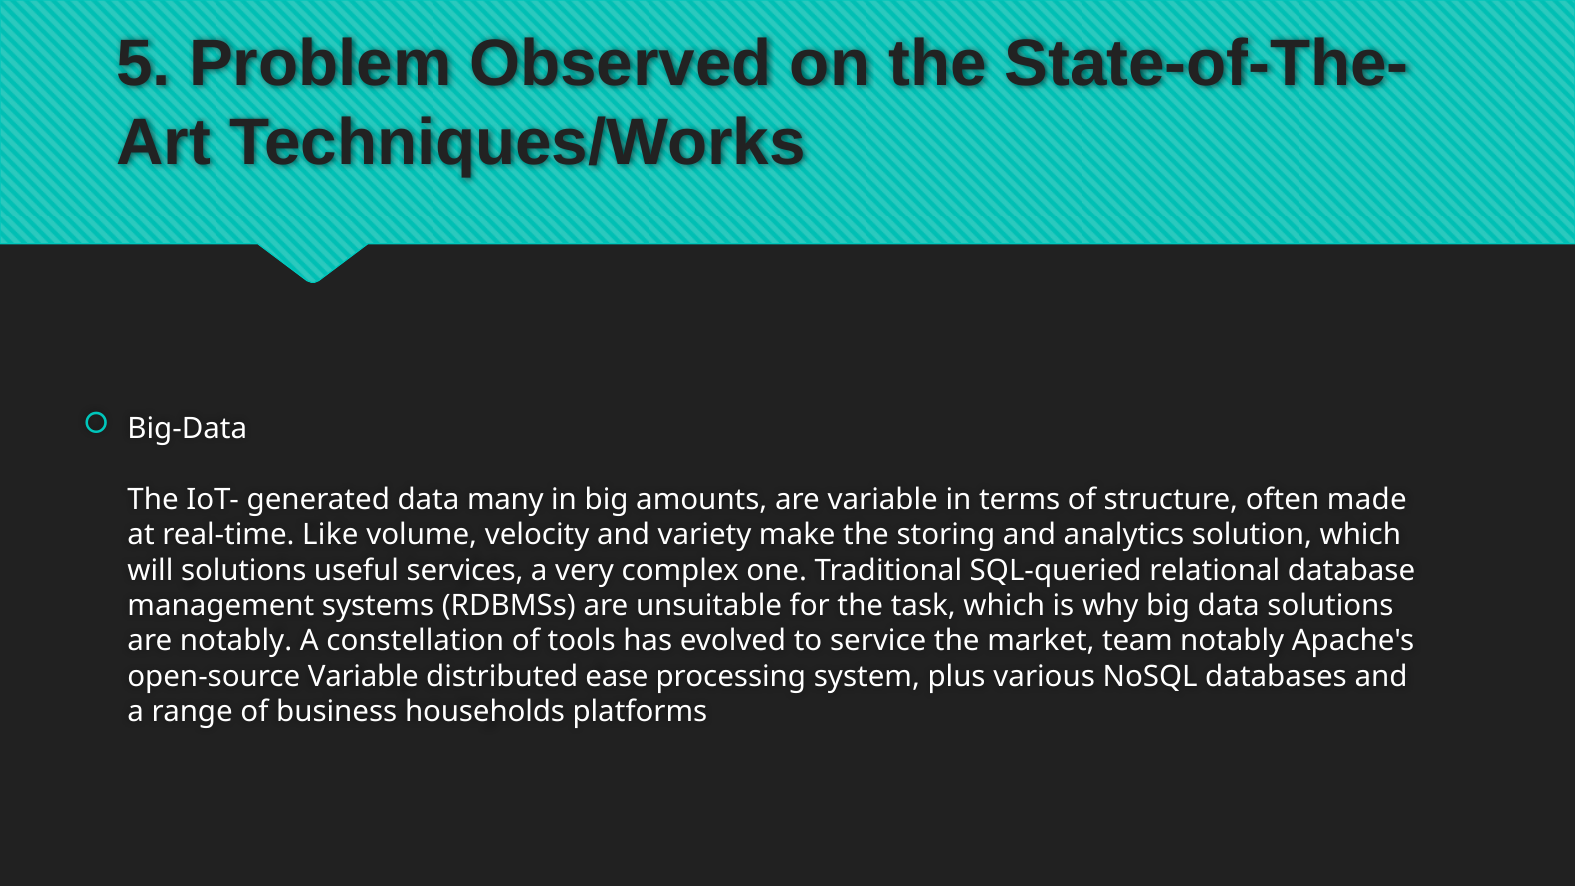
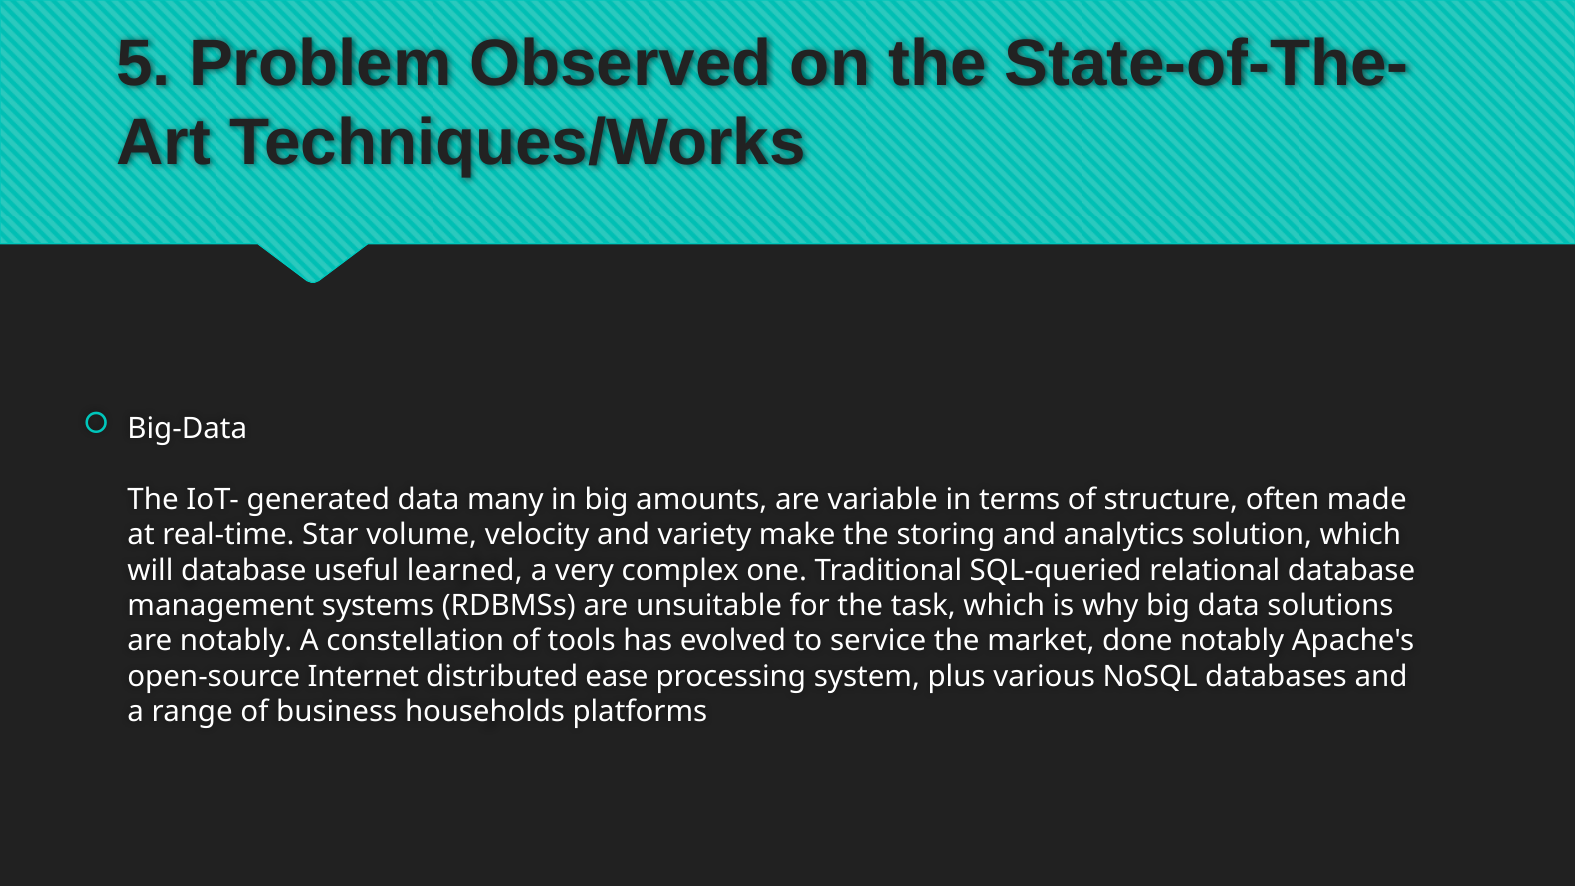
Like: Like -> Star (330, 535)
will solutions: solutions -> database (244, 570)
services: services -> learned (465, 570)
team: team -> done (1137, 641)
open-source Variable: Variable -> Internet (363, 677)
